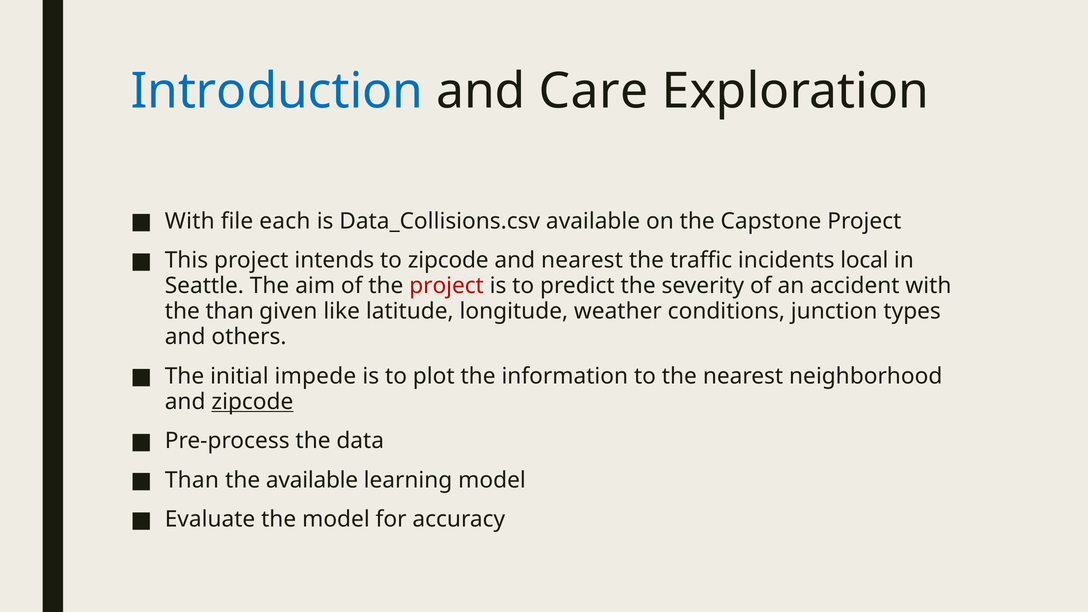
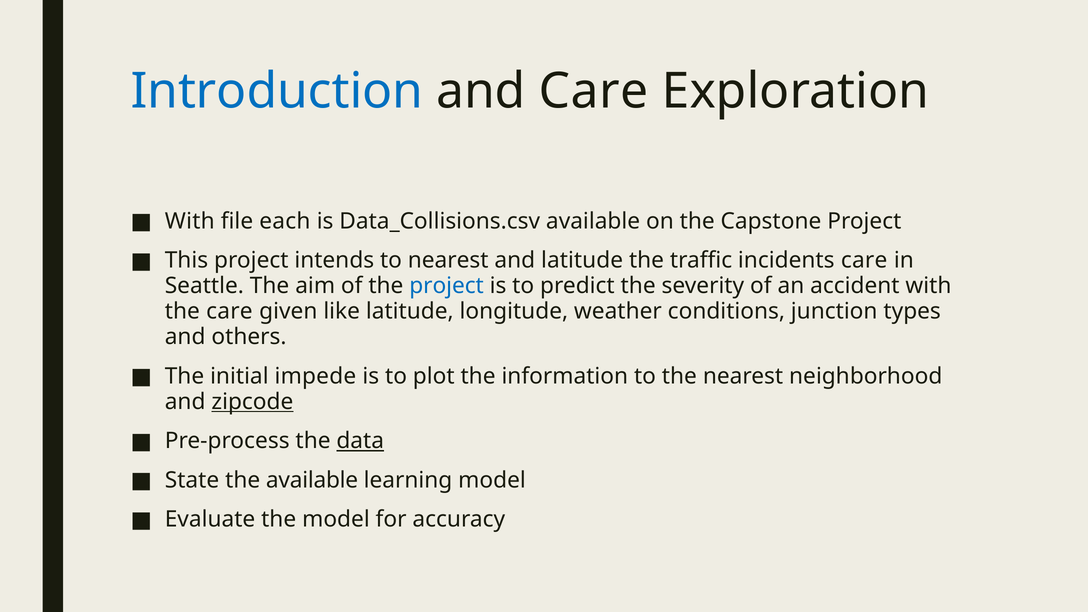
to zipcode: zipcode -> nearest (448, 260)
and nearest: nearest -> latitude (582, 260)
incidents local: local -> care (864, 260)
project colour: red -> blue (447, 286)
the than: than -> care (229, 311)
data underline: none -> present (360, 441)
Than: Than -> State (192, 480)
